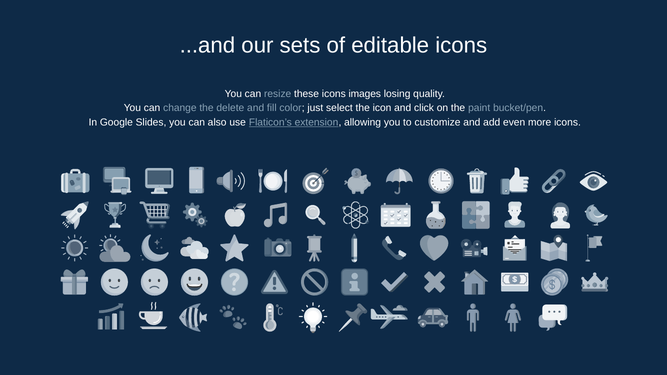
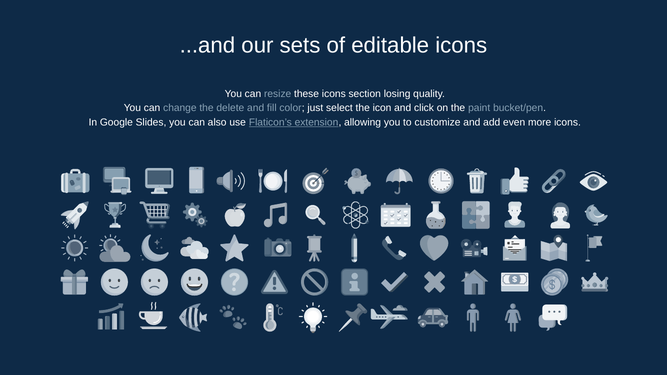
images: images -> section (365, 94)
